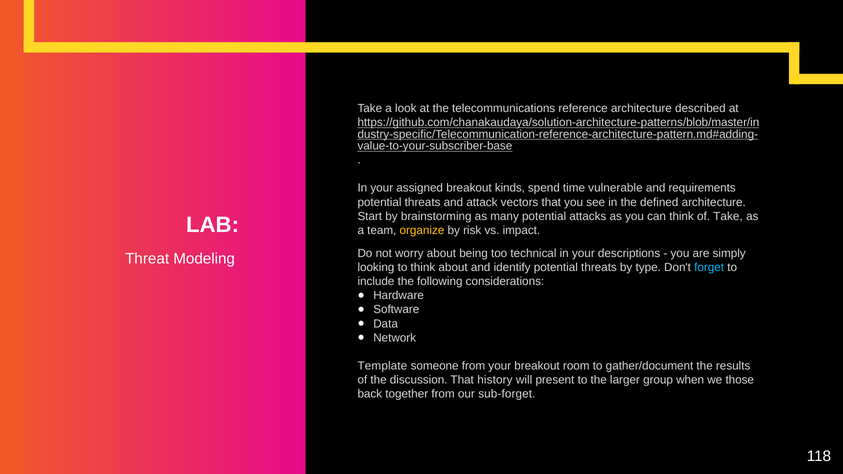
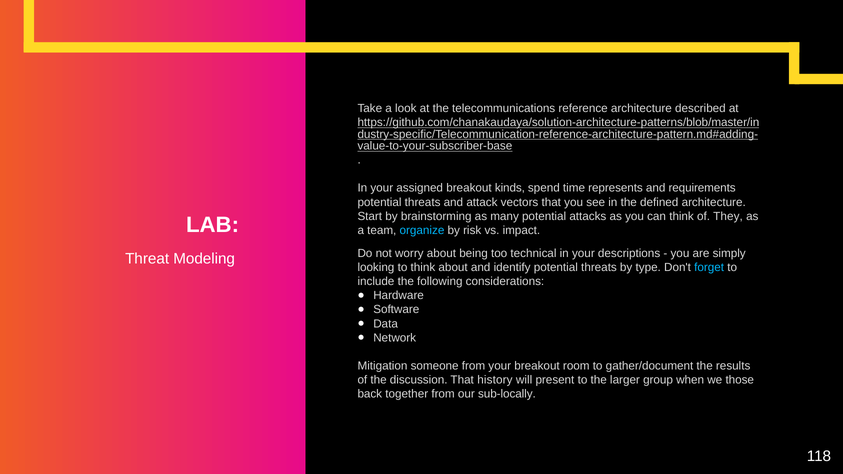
vulnerable: vulnerable -> represents (616, 188)
of Take: Take -> They (728, 216)
organize colour: yellow -> light blue (422, 230)
Template: Template -> Mitigation (382, 366)
sub-forget: sub-forget -> sub-locally (507, 394)
